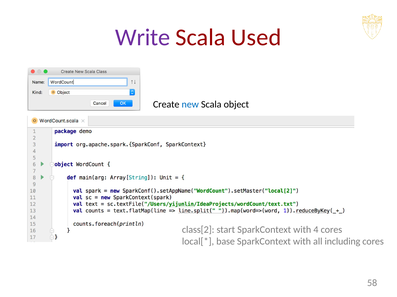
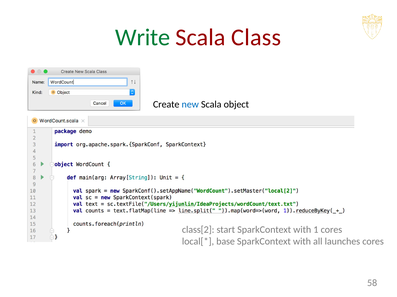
Write colour: purple -> green (143, 37)
Used: Used -> Class (256, 37)
4: 4 -> 1 (316, 230)
including: including -> launches (342, 242)
